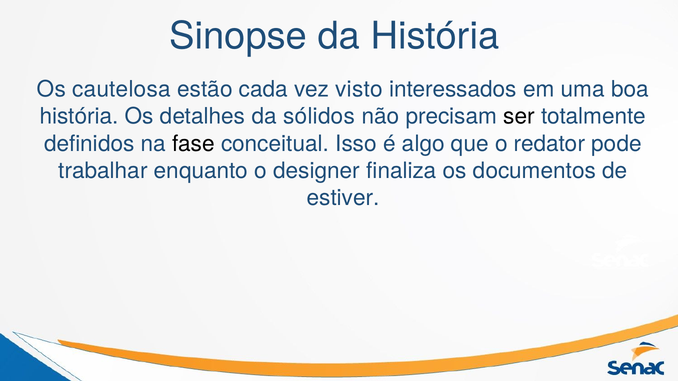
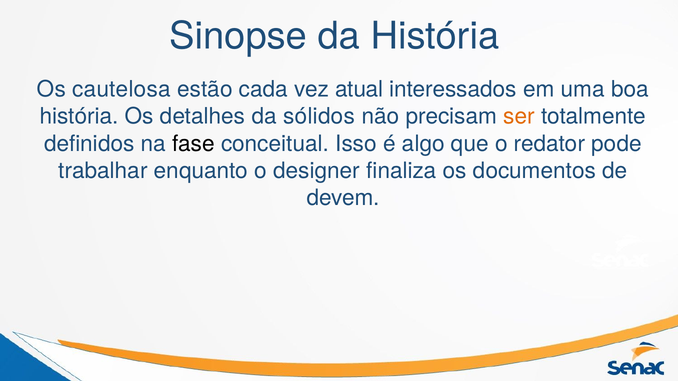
visto: visto -> atual (359, 89)
ser colour: black -> orange (519, 117)
estiver: estiver -> devem (343, 198)
